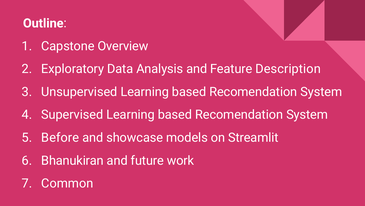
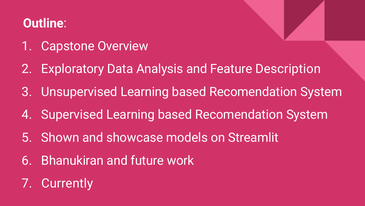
Before: Before -> Shown (60, 137)
Common: Common -> Currently (67, 183)
